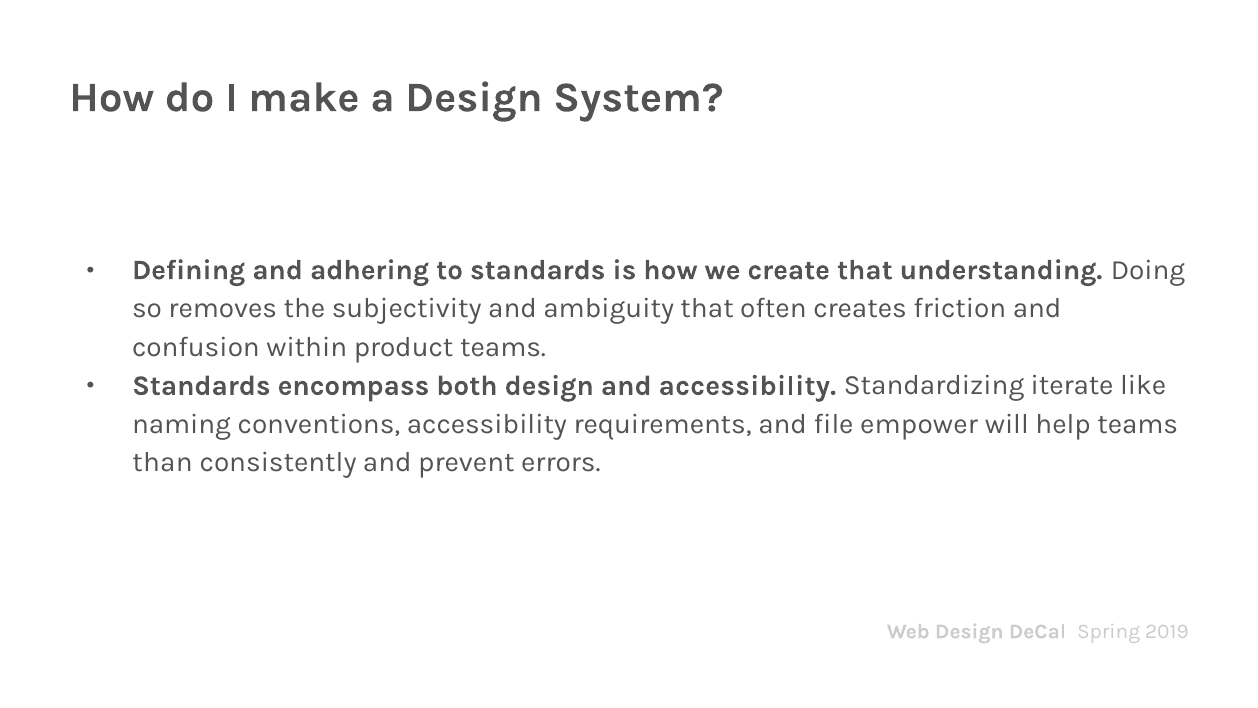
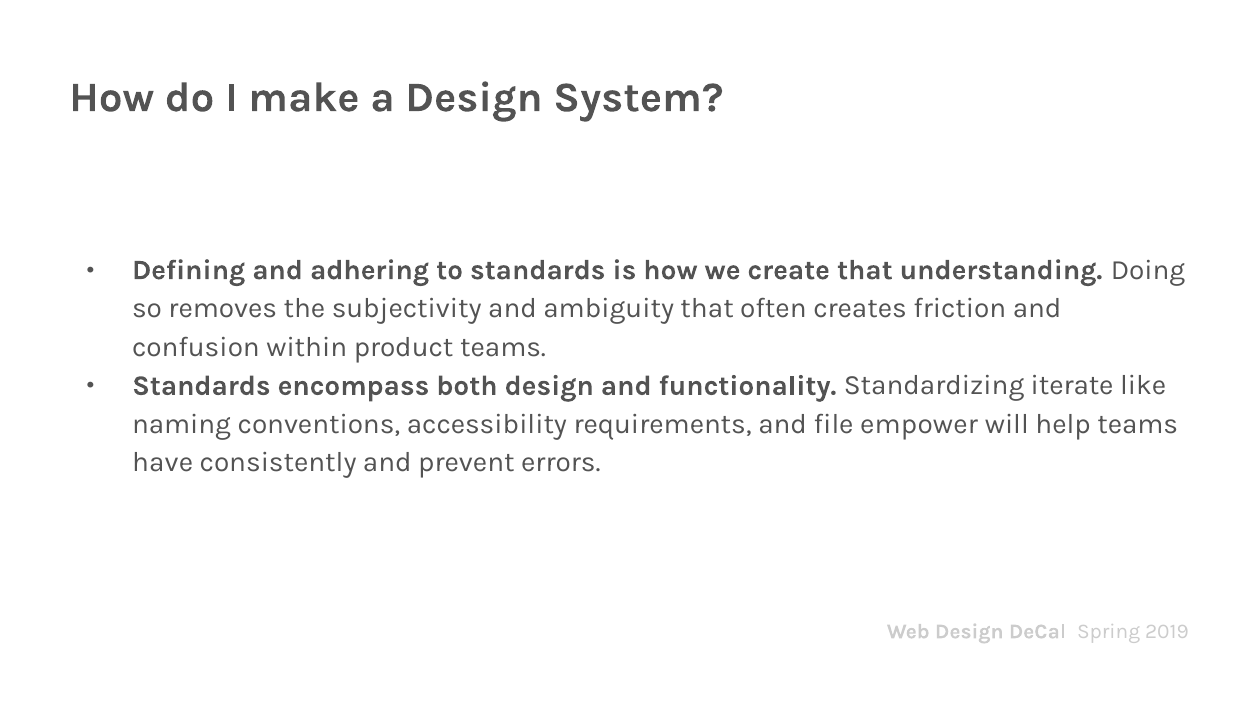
and accessibility: accessibility -> functionality (748, 385)
than: than -> have (163, 462)
